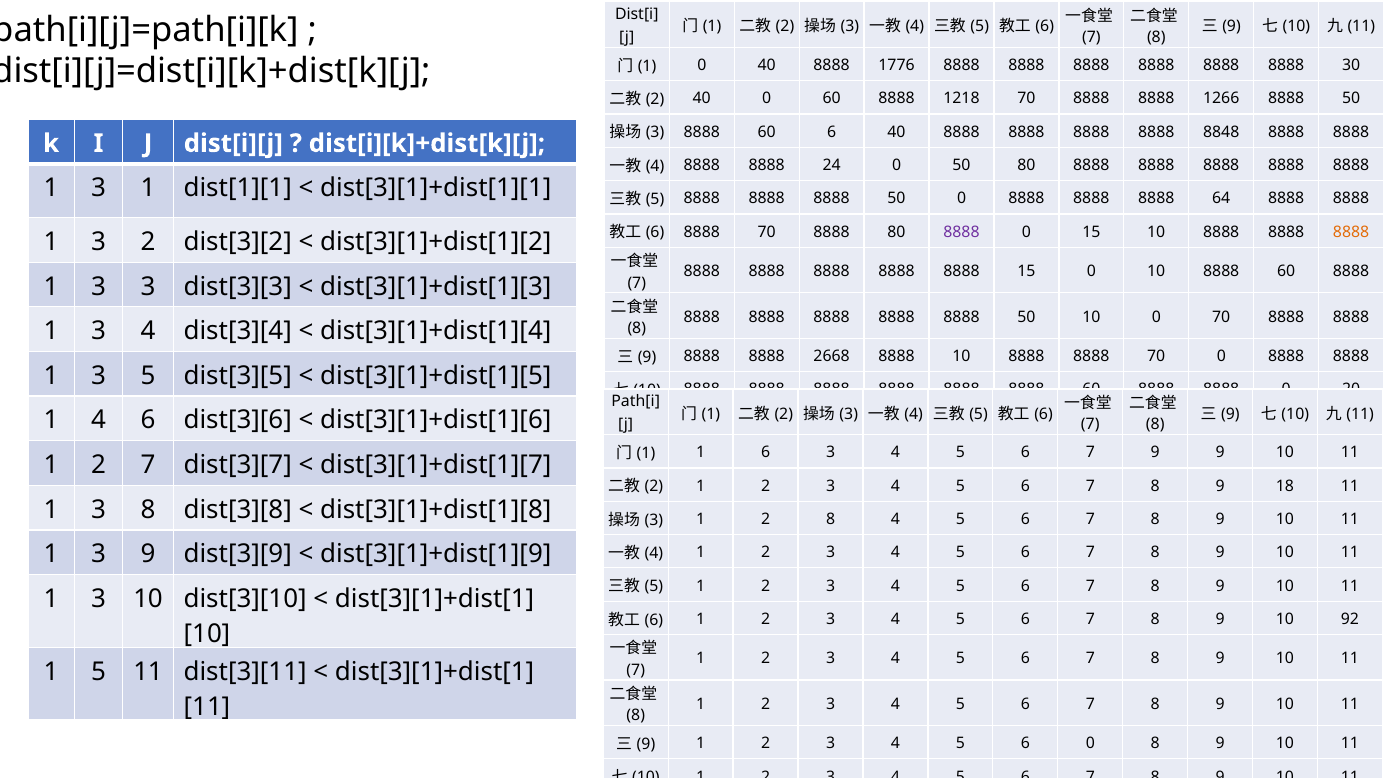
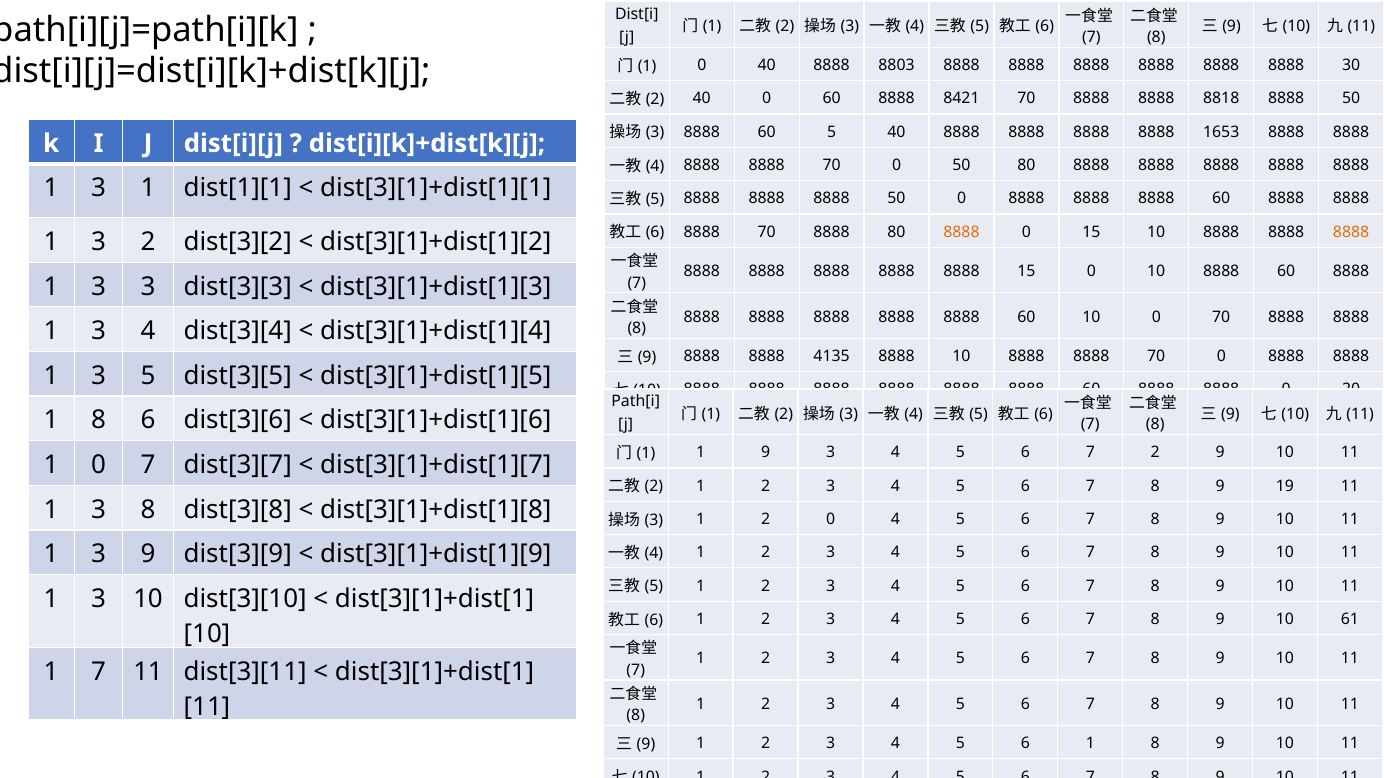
1776: 1776 -> 8803 (897, 65)
1218: 1218 -> 8421 (961, 99)
1266: 1266 -> 8818 (1221, 99)
60 6: 6 -> 5 (832, 132)
8848: 8848 -> 1653 (1221, 132)
4 8888 8888 24: 24 -> 70 (832, 165)
64: 64 -> 60 (1221, 199)
8888 colour: purple -> orange (961, 232)
50: 50 -> 60 (1026, 317)
2668: 2668 -> 4135 (832, 356)
4: 4 -> 8 (99, 421)
1 6: 6 -> 9 (766, 453)
7 9: 9 -> 2 (1155, 453)
2: 2 -> 0 (99, 465)
18: 18 -> 19 (1285, 486)
2 8: 8 -> 0 (831, 520)
92: 92 -> 61 (1350, 620)
1 5: 5 -> 7 (99, 672)
5 6 0: 0 -> 1 (1090, 744)
